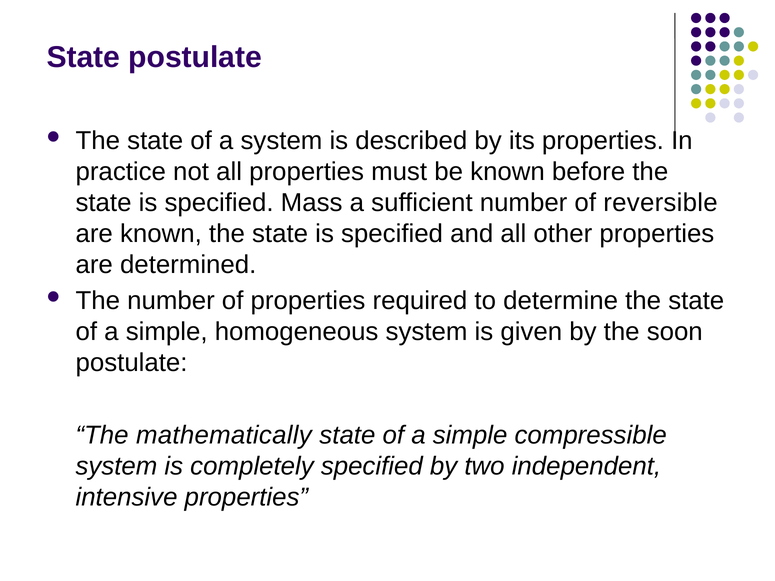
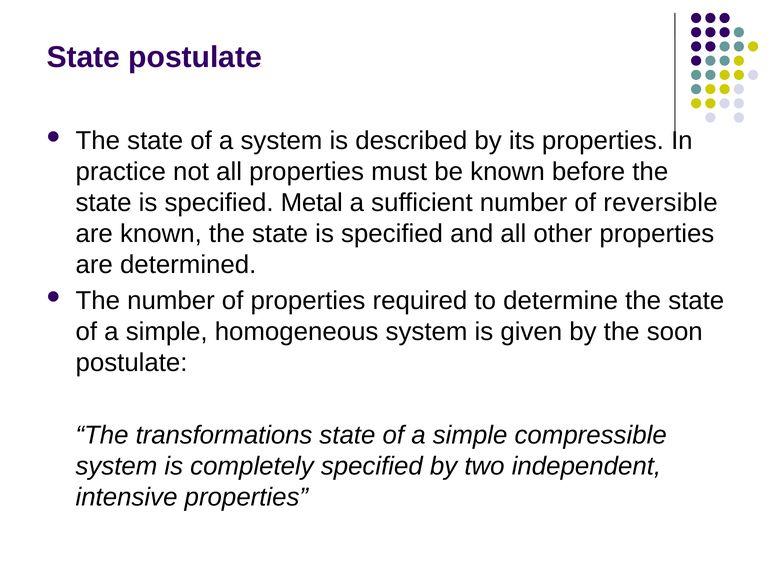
Mass: Mass -> Metal (312, 203)
mathematically: mathematically -> transformations (224, 435)
